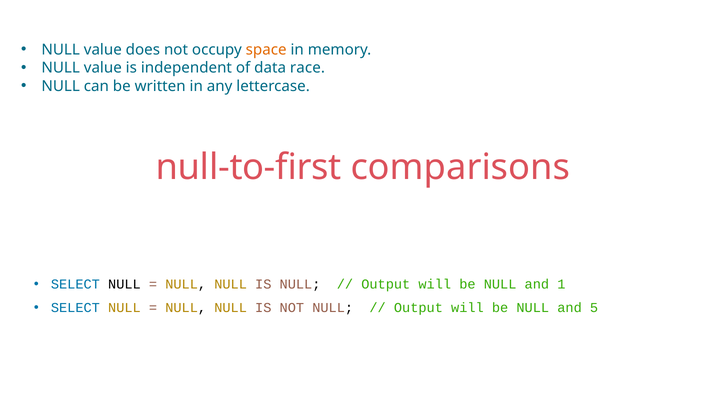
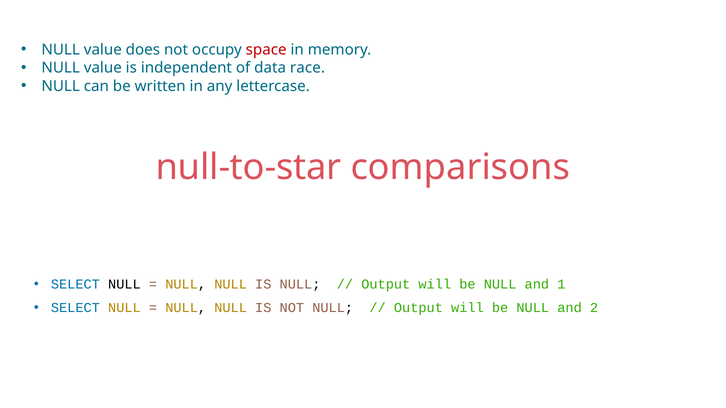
space colour: orange -> red (266, 50)
null-to-first: null-to-first -> null-to-star (249, 168)
5: 5 -> 2 (594, 308)
